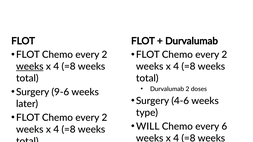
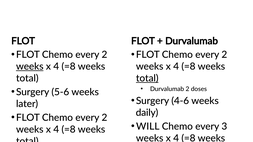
total underline: none -> present (147, 78)
9-6: 9-6 -> 5-6 (60, 92)
type: type -> daily (147, 113)
6: 6 -> 3 (224, 127)
